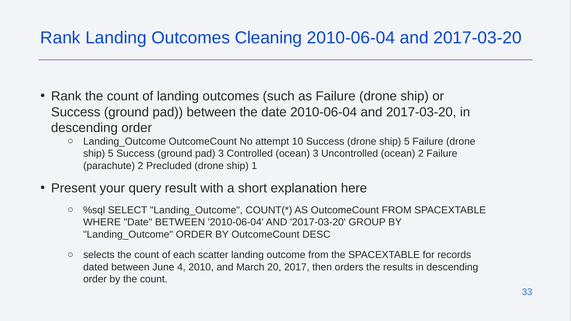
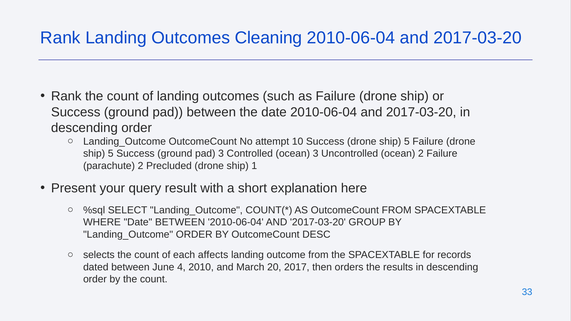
scatter: scatter -> affects (213, 255)
